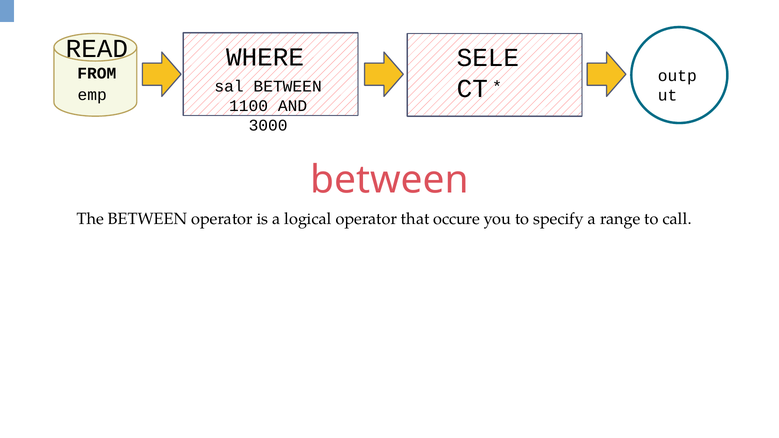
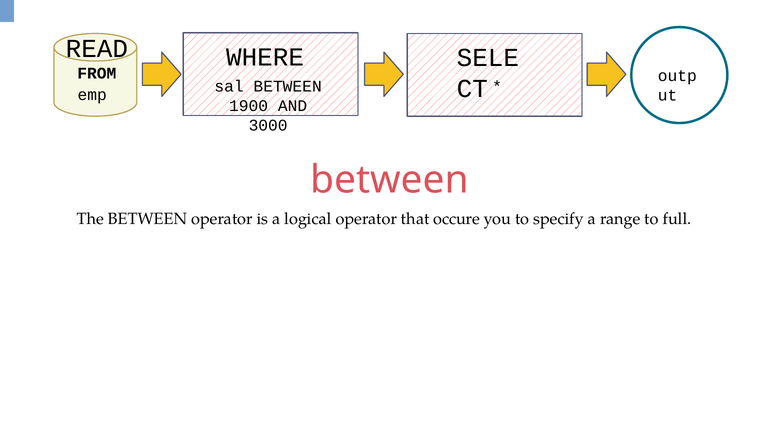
1100: 1100 -> 1900 (249, 106)
call: call -> full (677, 219)
